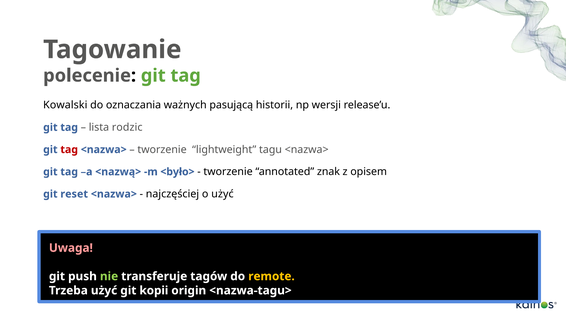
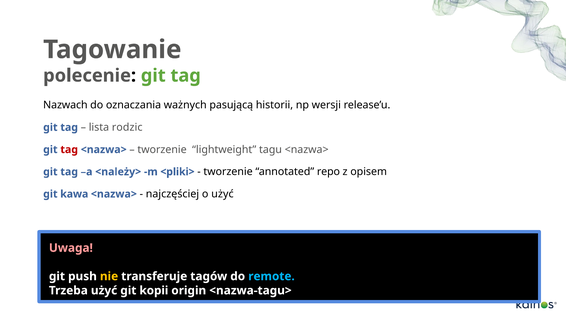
Kowalski: Kowalski -> Nazwach (65, 105)
<nazwą>: <nazwą> -> <należy> (118, 171)
<było>: <było> -> <pliki> (177, 171)
znak: znak -> repo (328, 171)
reset: reset -> kawa (74, 194)
nie colour: light green -> yellow (109, 276)
remote colour: yellow -> light blue (271, 276)
